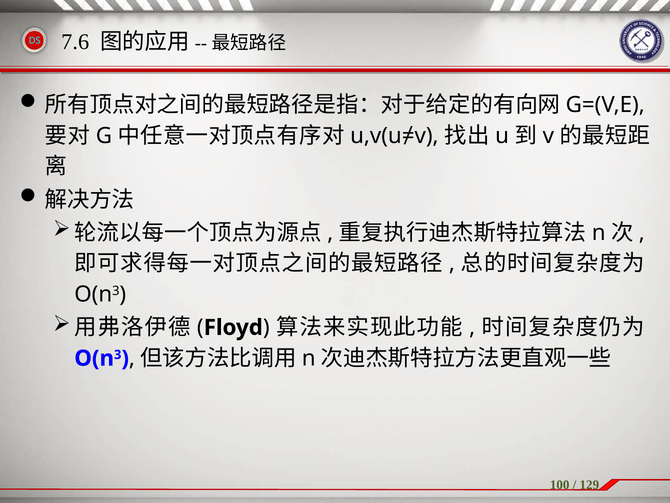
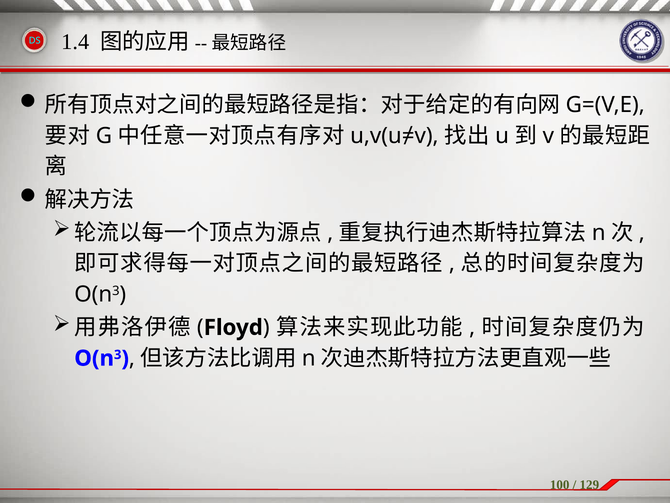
7.6: 7.6 -> 1.4 (75, 42)
